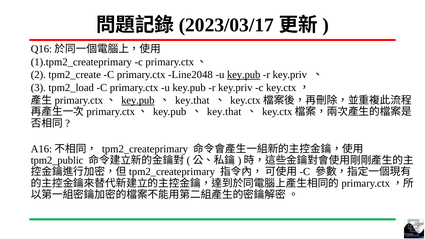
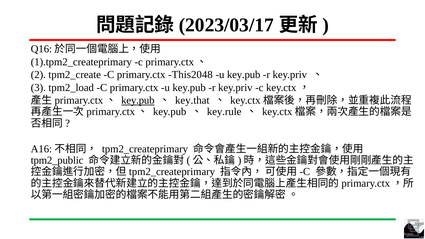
Line2048: Line2048 -> This2048 (190, 75)
key.pub underline: present -> none (244, 75)
key.that: key.that -> key.rule (224, 112)
